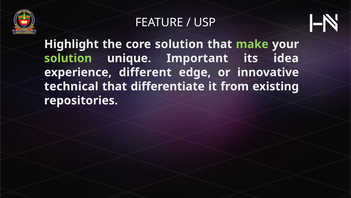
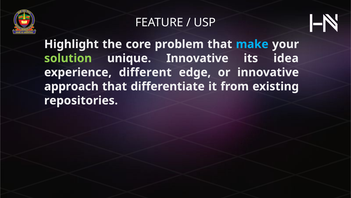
core solution: solution -> problem (179, 44)
make colour: light green -> light blue (252, 44)
unique Important: Important -> Innovative (197, 58)
technical: technical -> approach (71, 86)
